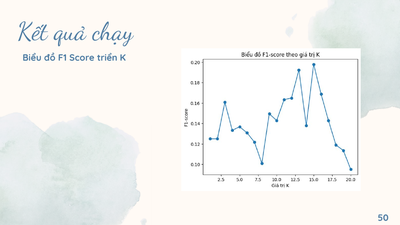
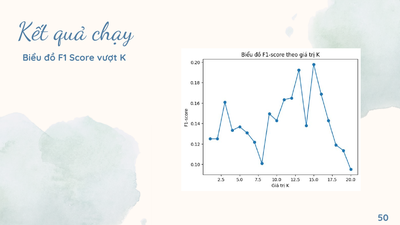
triển: triển -> vượt (107, 58)
